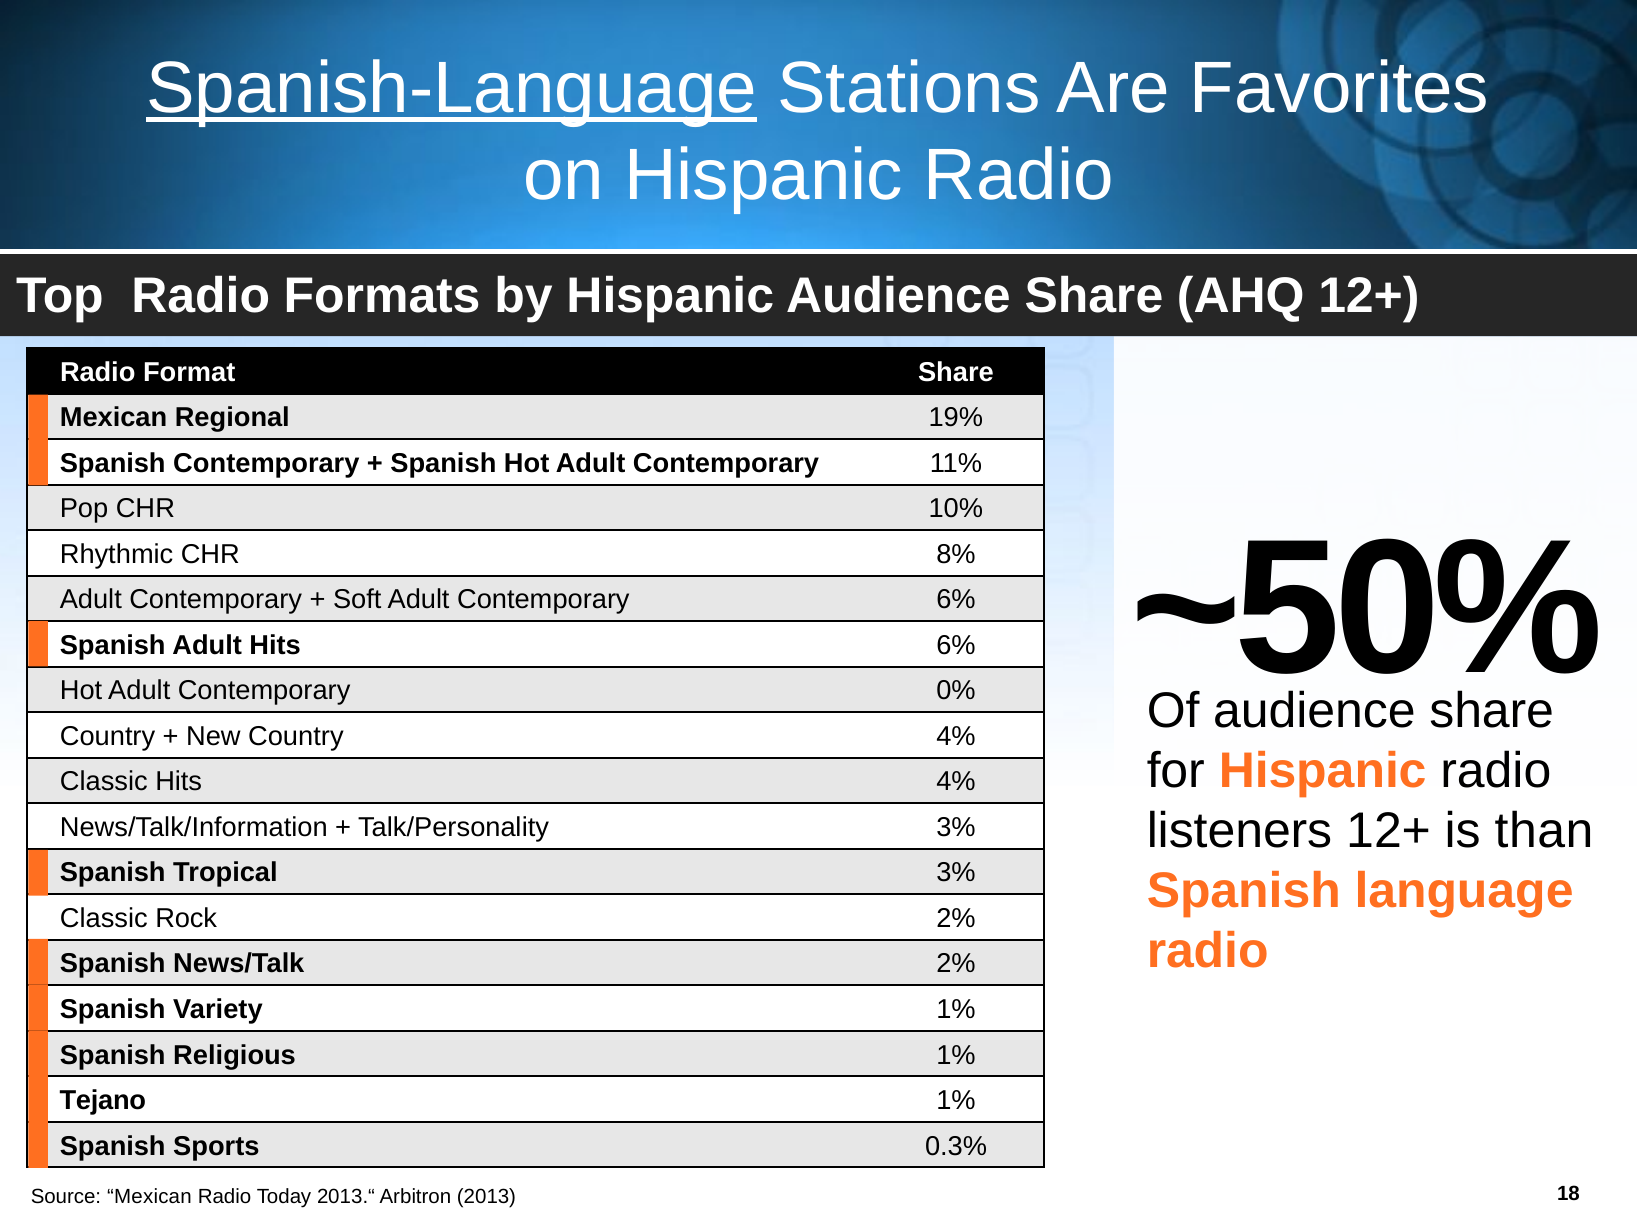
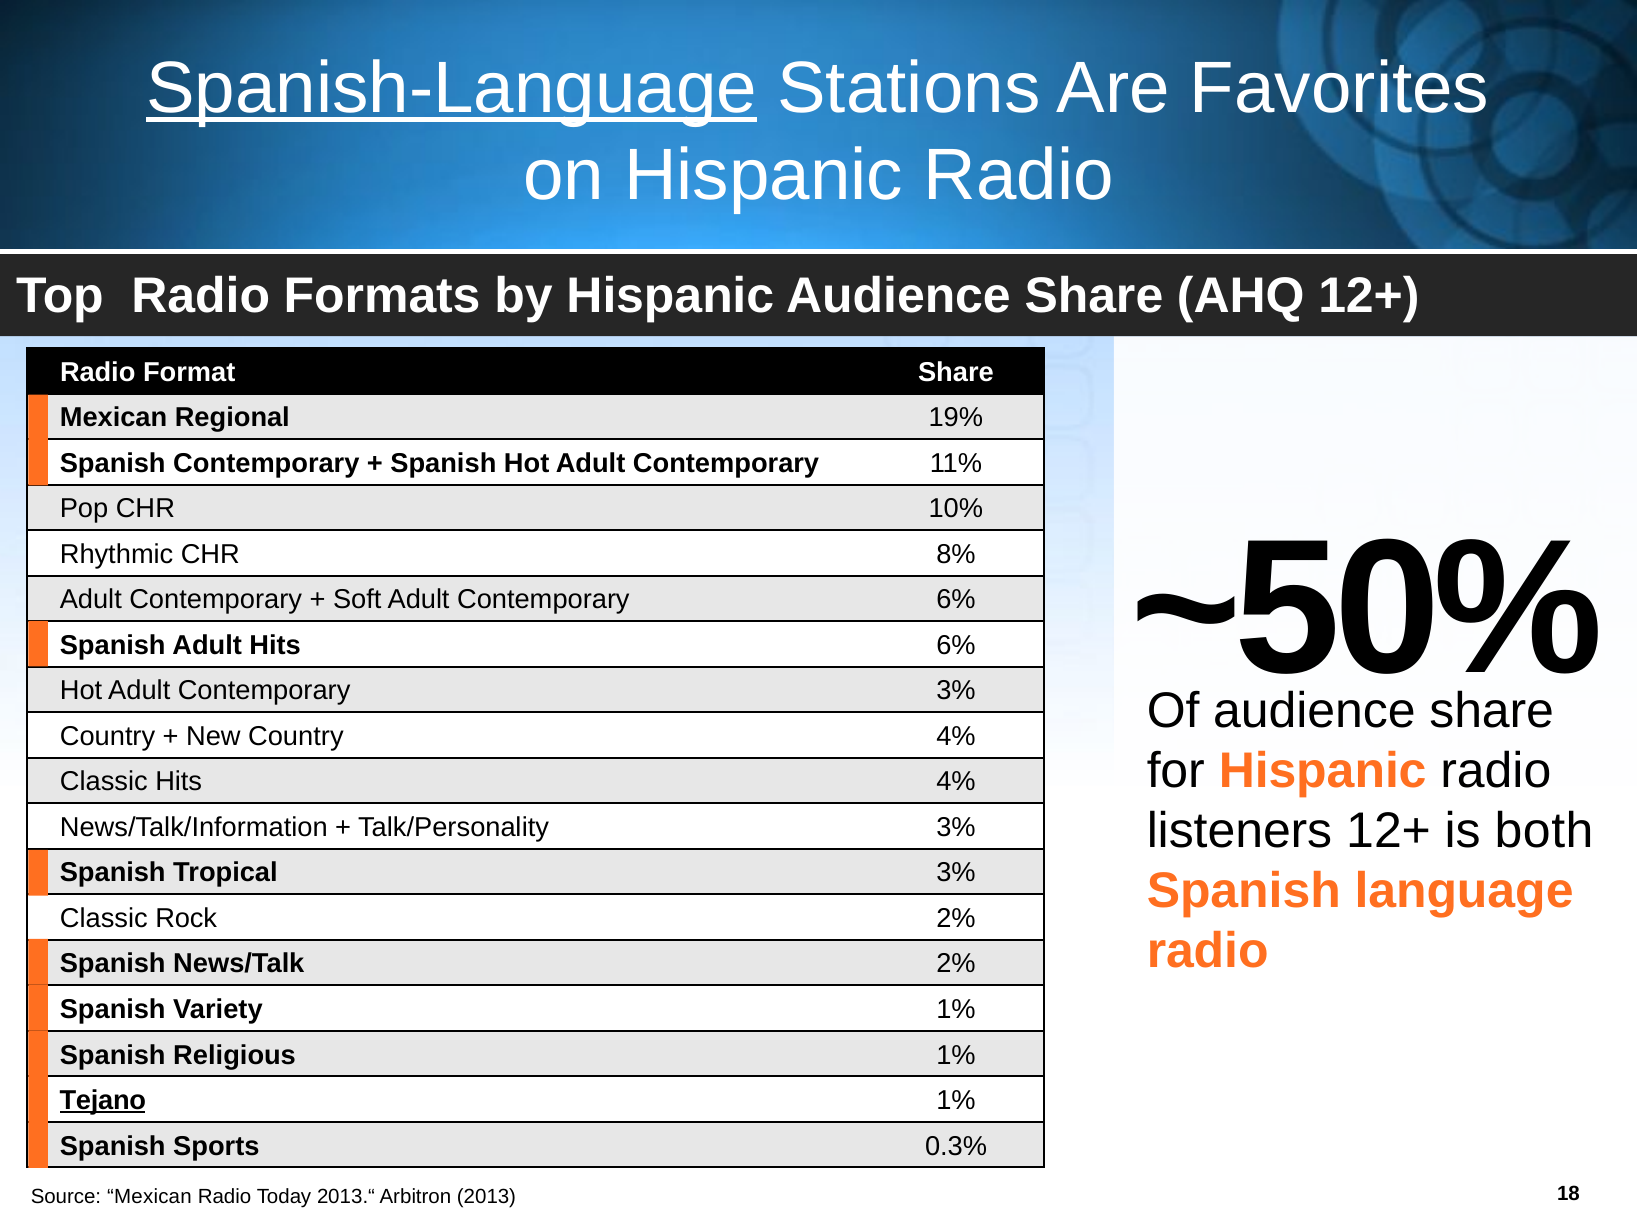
Contemporary 0%: 0% -> 3% (956, 691)
than: than -> both (1544, 831)
Tejano underline: none -> present (103, 1100)
